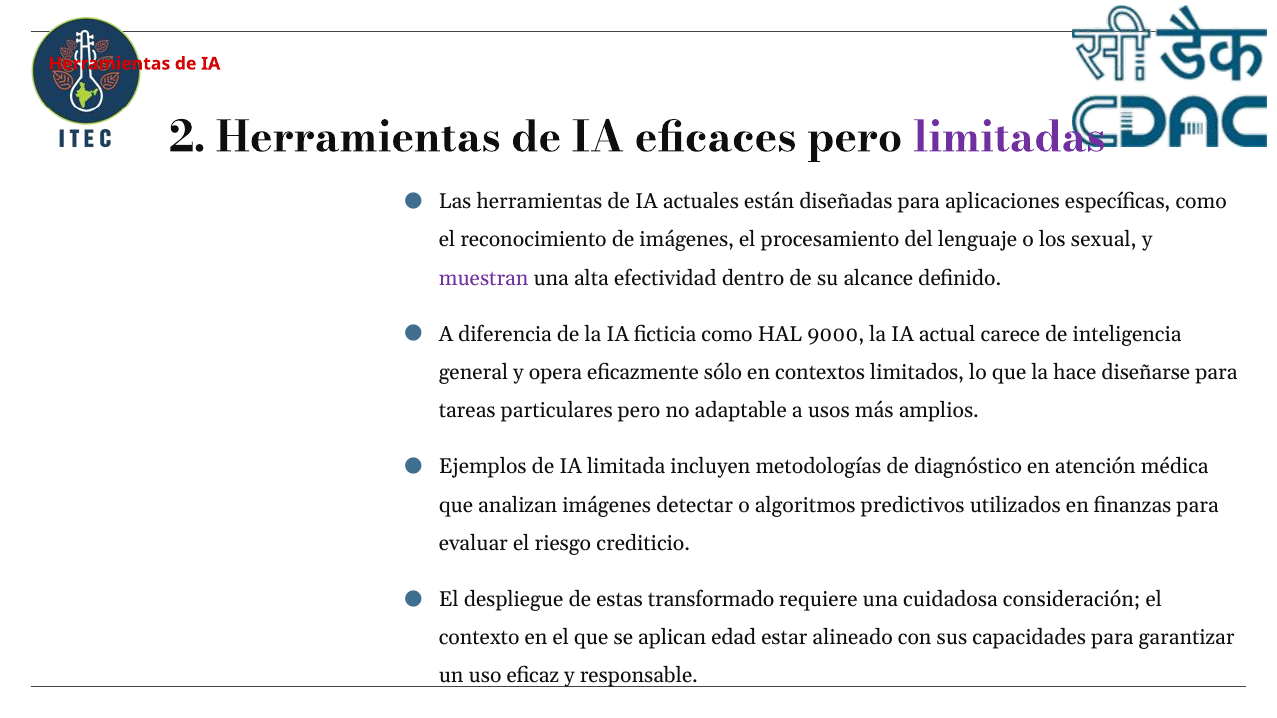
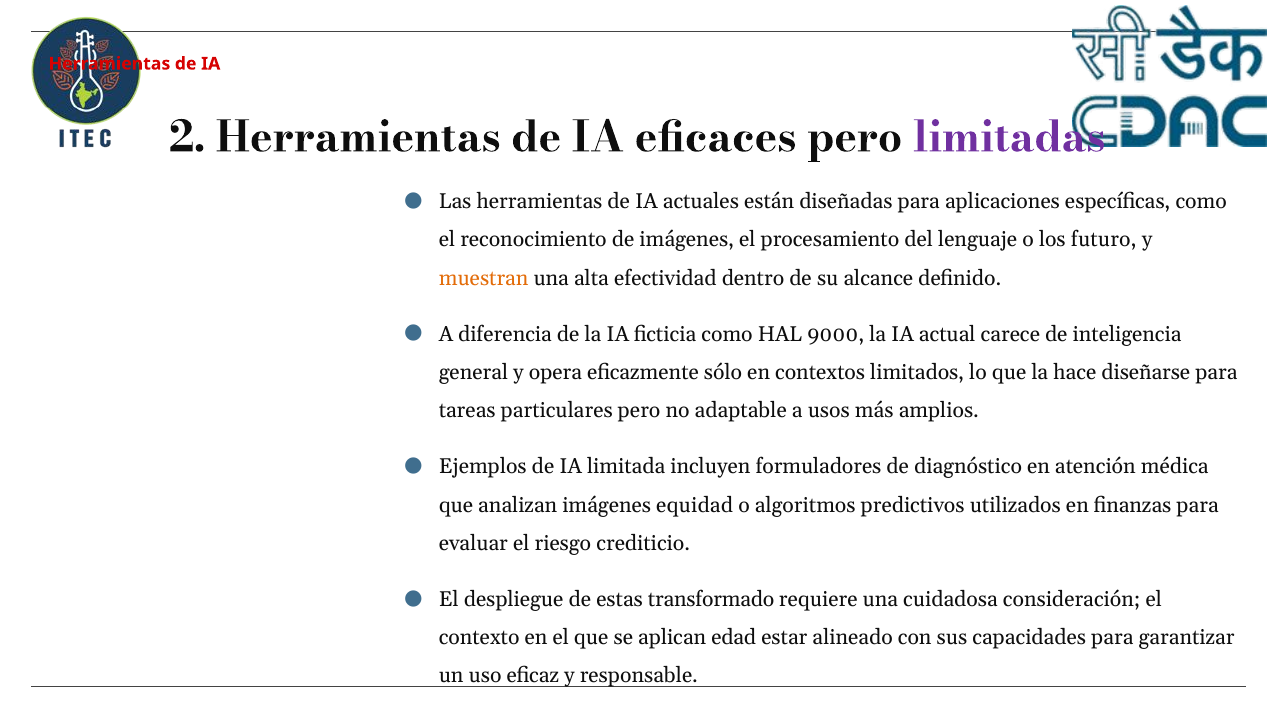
sexual: sexual -> futuro (1104, 240)
muestran colour: purple -> orange (484, 278)
metodologías: metodologías -> formuladores (818, 467)
detectar: detectar -> equidad (695, 505)
